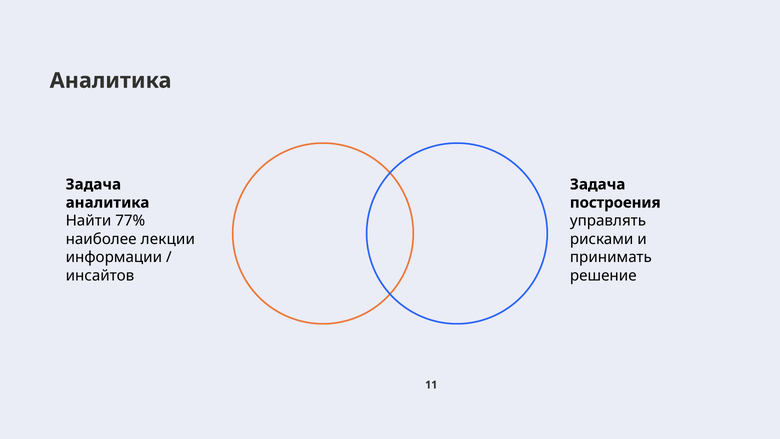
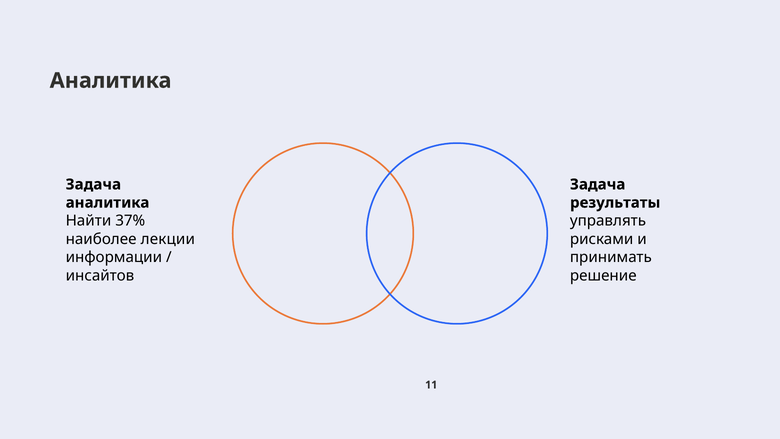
построения: построения -> результаты (615, 203)
77%: 77% -> 37% (130, 221)
